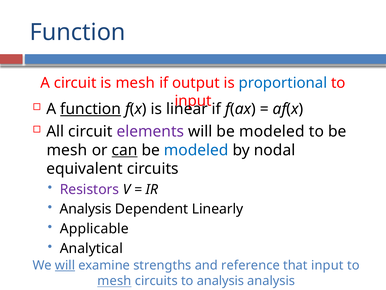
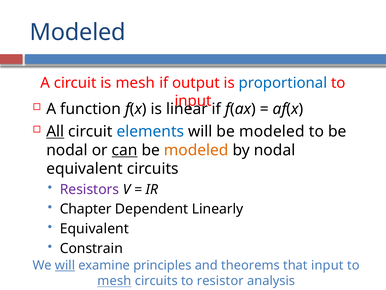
Function: Function -> Modeled (78, 32)
function underline: present -> none (91, 109)
All underline: none -> present (55, 131)
elements colour: purple -> blue (150, 131)
mesh: mesh -> nodal (67, 150)
modeled colour: blue -> orange (196, 150)
Analysis: Analysis -> Chapter (86, 209)
Applicable: Applicable -> Equivalent (94, 228)
Analytical: Analytical -> Constrain (91, 248)
strengths: strengths -> principles (162, 265)
reference: reference -> theorems (251, 265)
to analysis: analysis -> resistor (220, 280)
